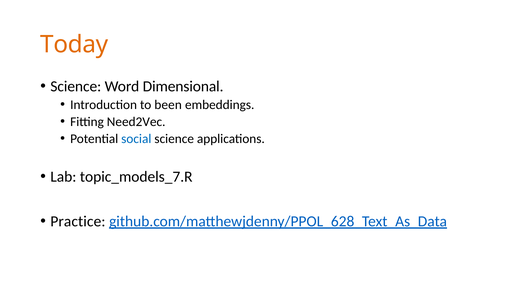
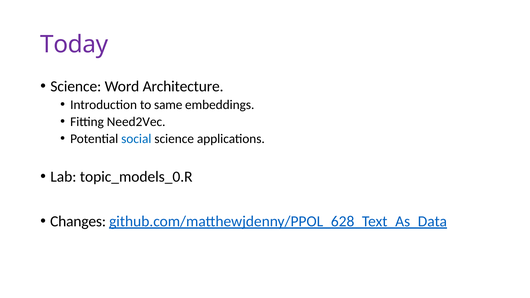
Today colour: orange -> purple (74, 45)
Dimensional: Dimensional -> Architecture (183, 86)
been: been -> same (168, 105)
topic_models_7.R: topic_models_7.R -> topic_models_0.R (136, 177)
Practice: Practice -> Changes (78, 222)
